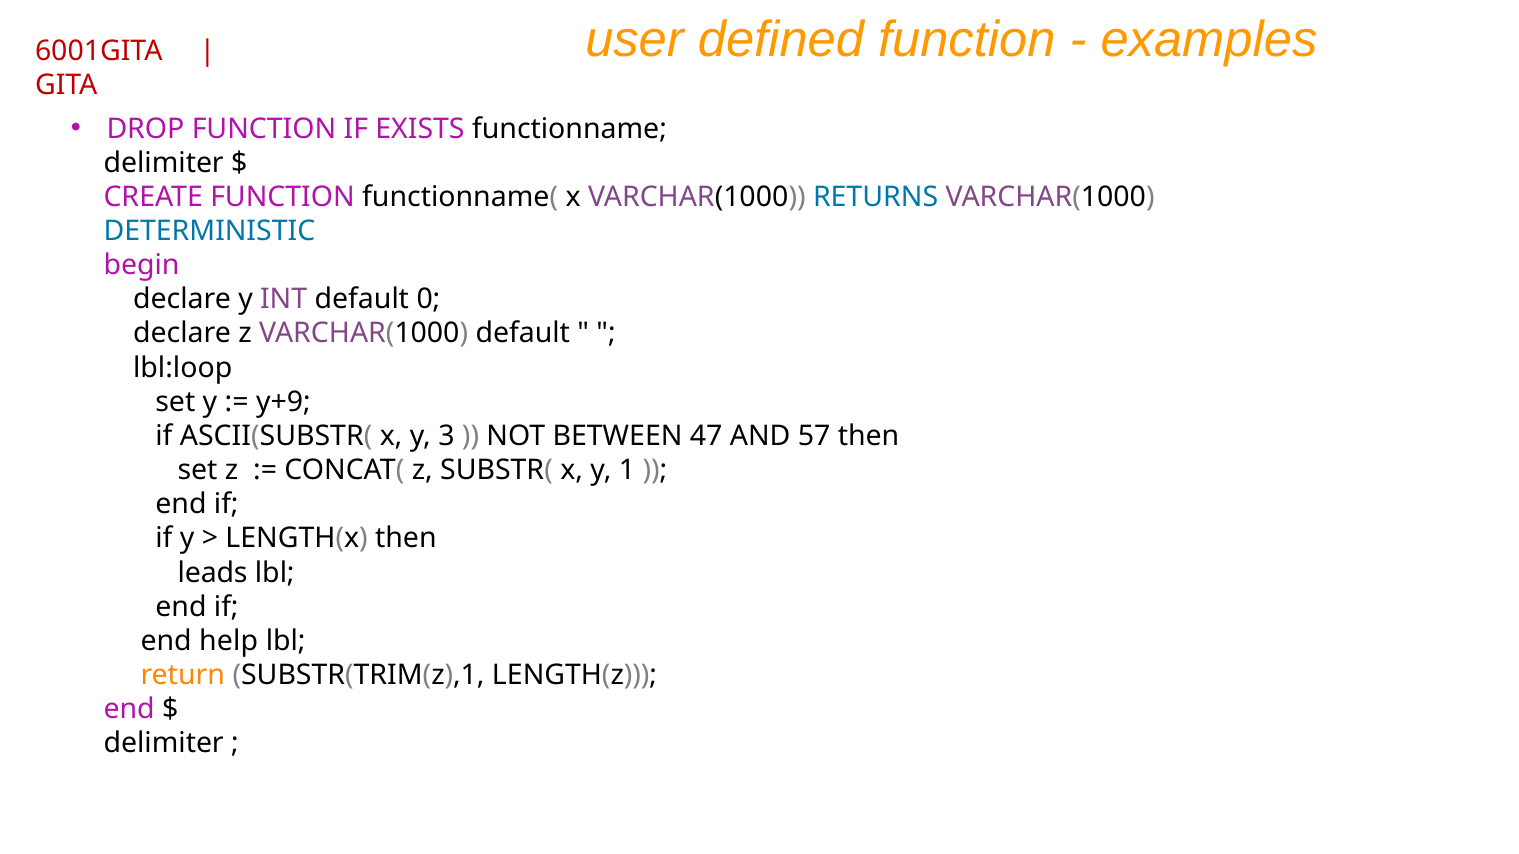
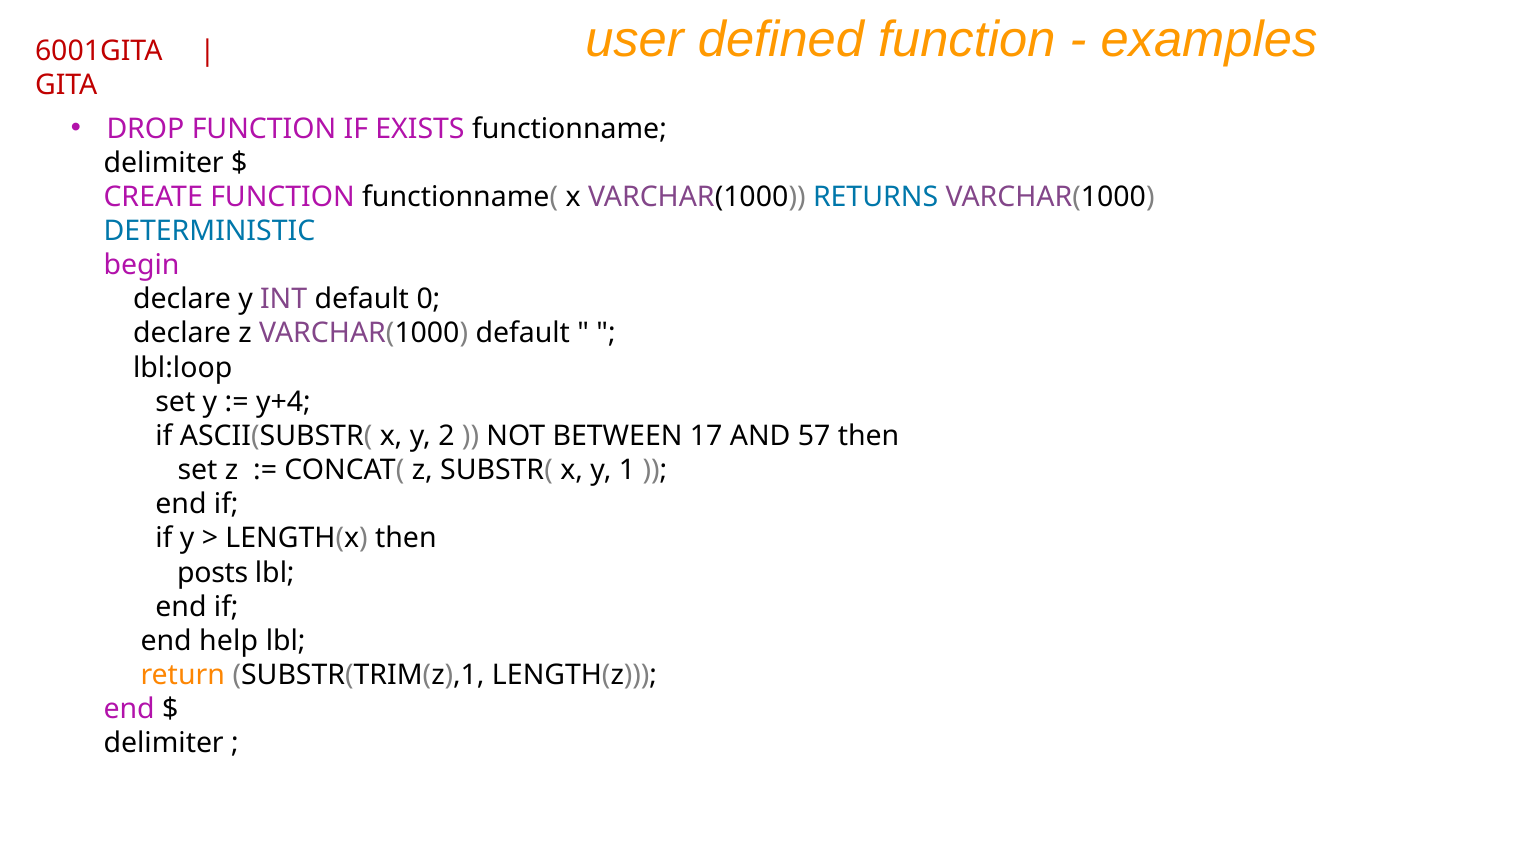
y+9: y+9 -> y+4 (283, 402)
3: 3 -> 2 (446, 436)
47: 47 -> 17 (706, 436)
leads: leads -> posts (213, 573)
